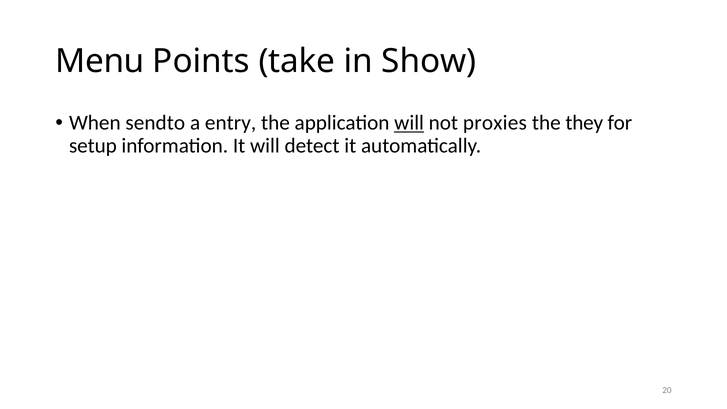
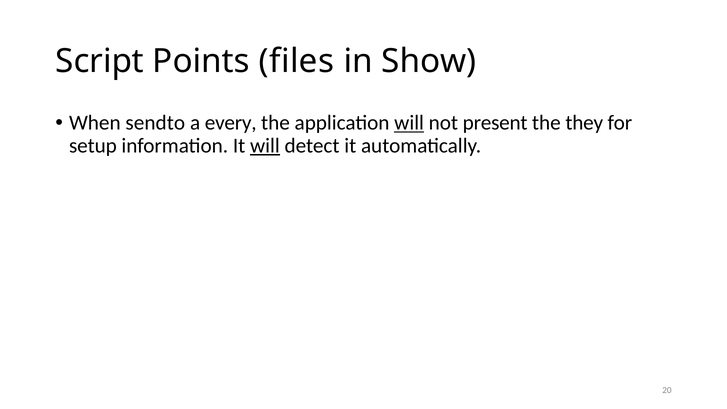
Menu: Menu -> Script (100, 61)
take: take -> files (297, 61)
entry: entry -> every (231, 123)
proxies: proxies -> present (495, 123)
will underline: none -> present (265, 146)
